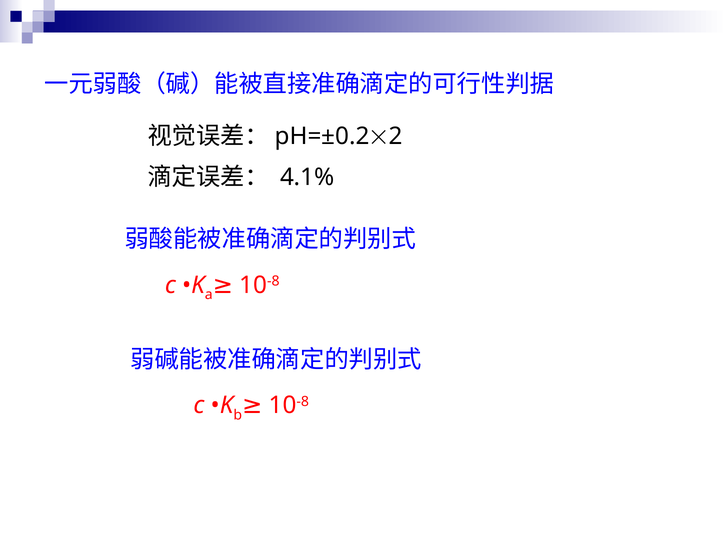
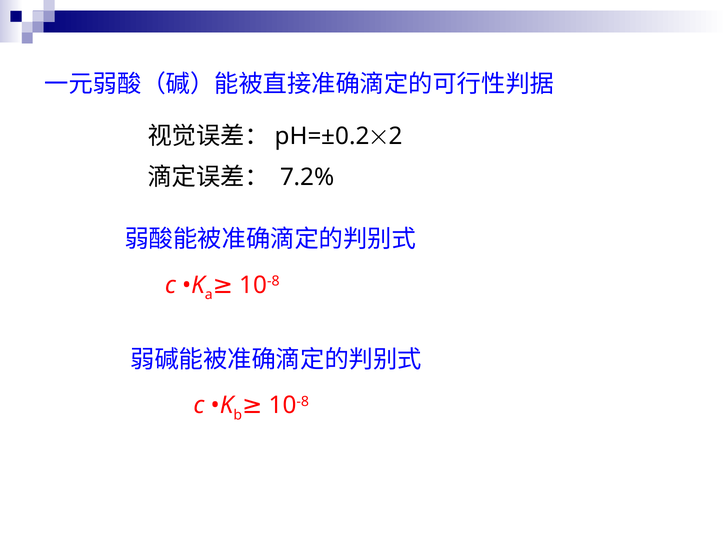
4.1%: 4.1% -> 7.2% (307, 177)
